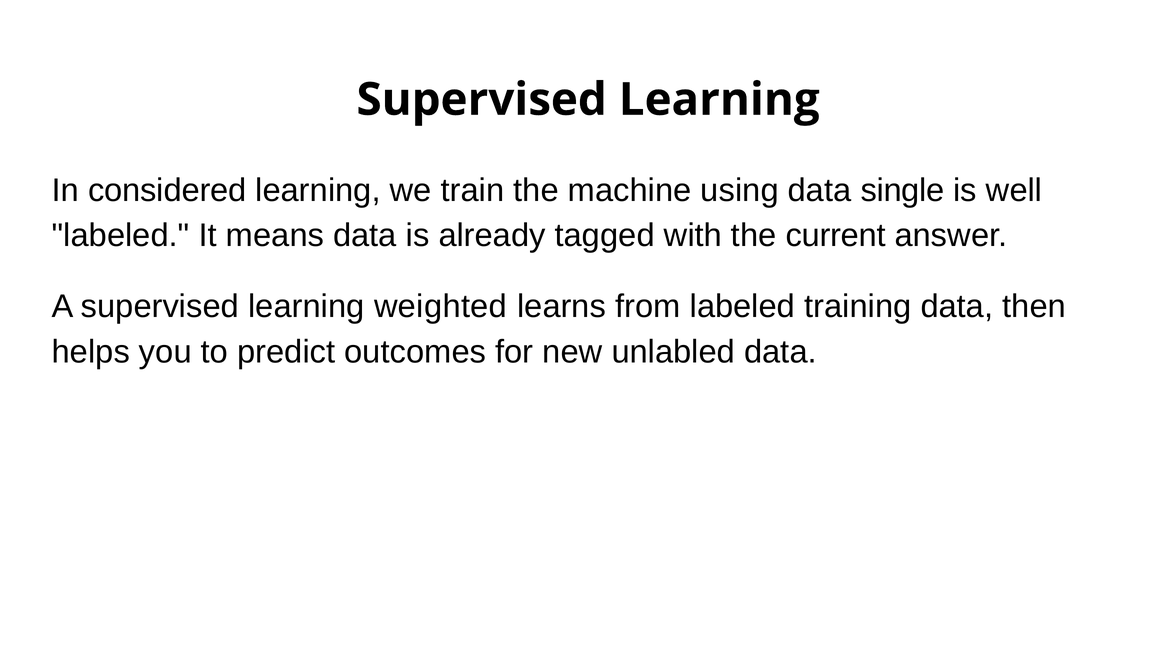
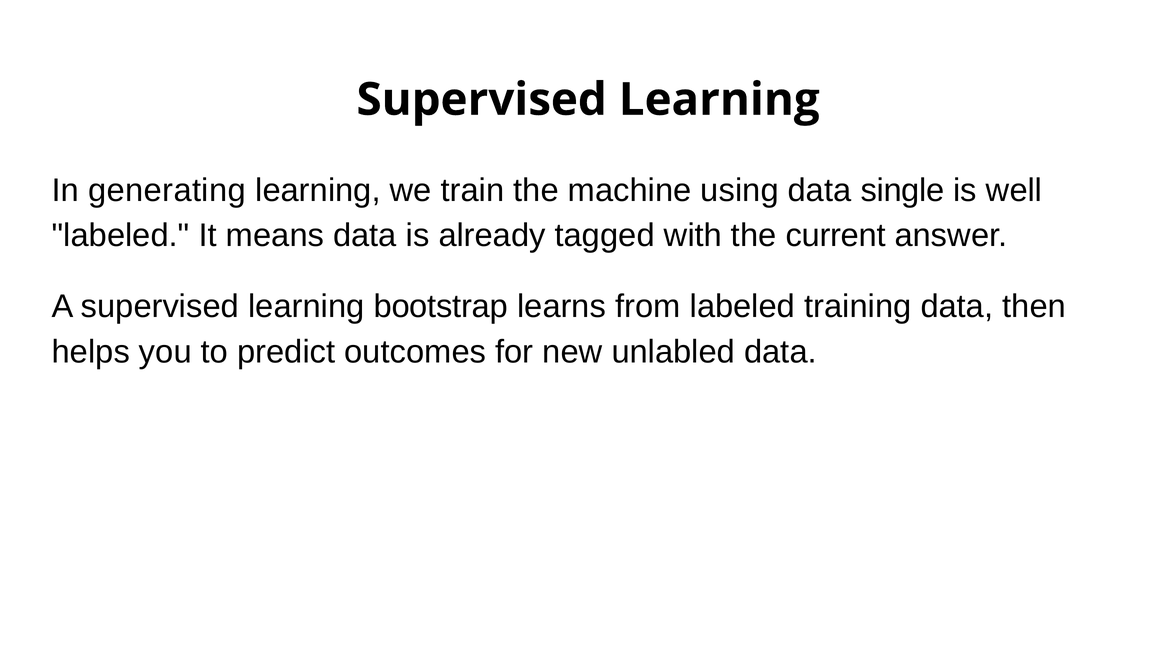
considered: considered -> generating (167, 190)
weighted: weighted -> bootstrap (441, 306)
